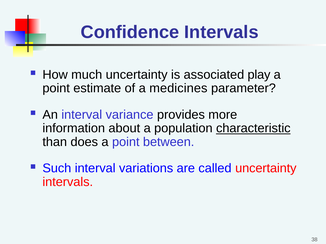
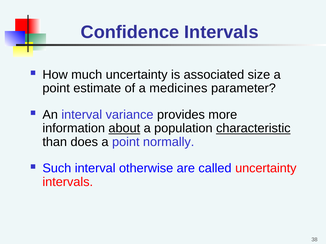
play: play -> size (259, 75)
about underline: none -> present (124, 129)
between: between -> normally (169, 142)
variations: variations -> otherwise (146, 169)
